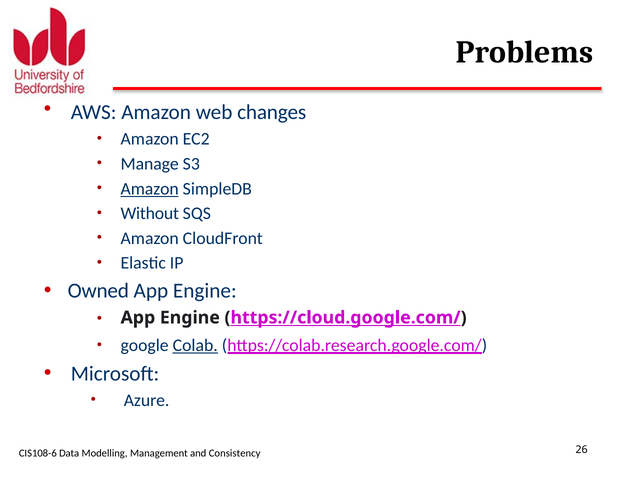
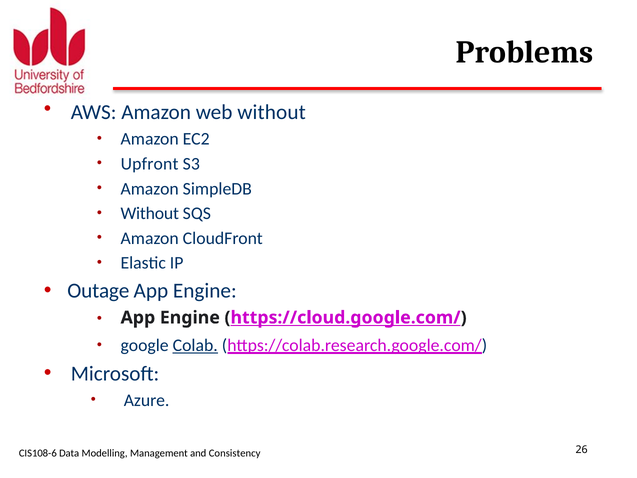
web changes: changes -> without (272, 112)
Manage: Manage -> Upfront (150, 164)
Amazon underline: present -> none (150, 189)
Owned: Owned -> Outage (98, 291)
